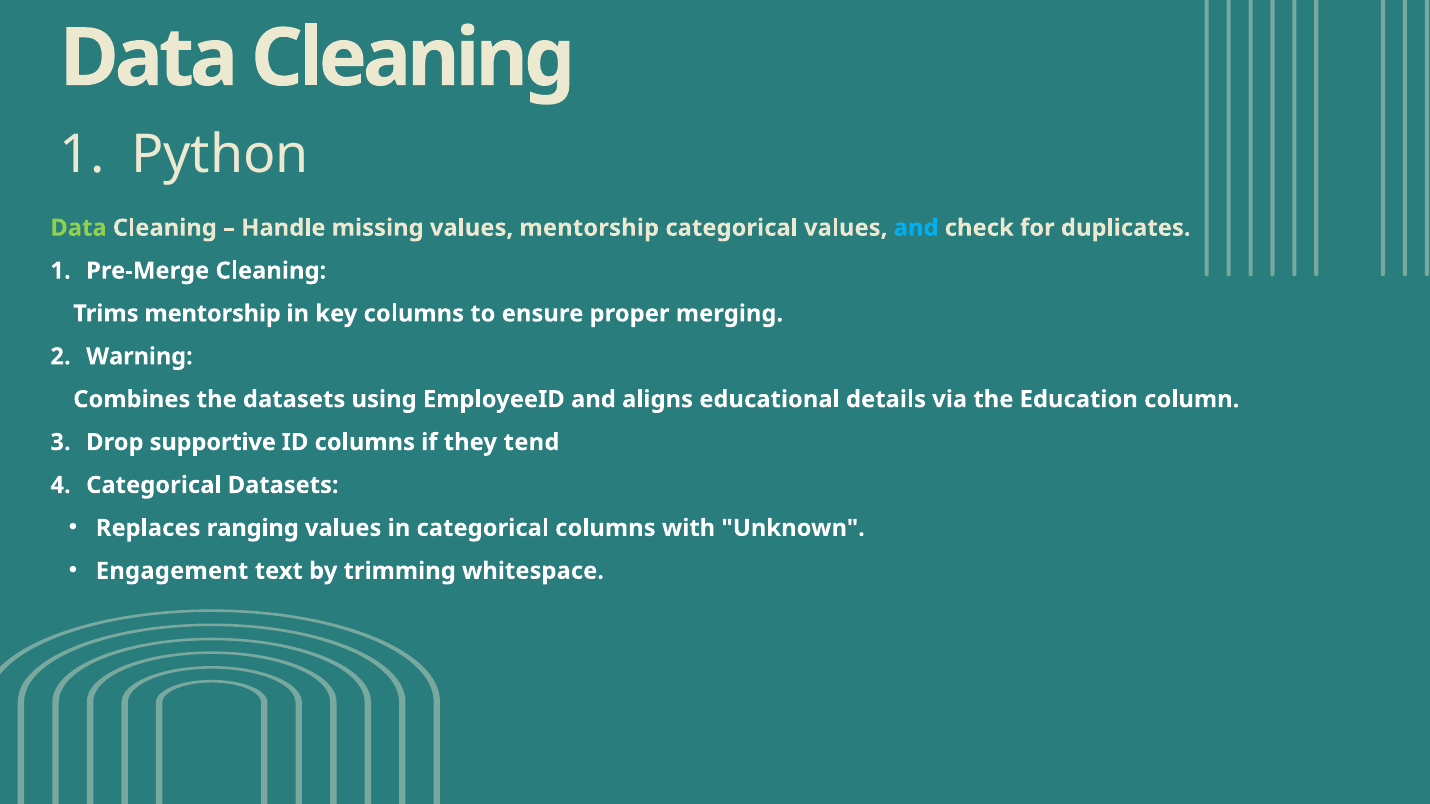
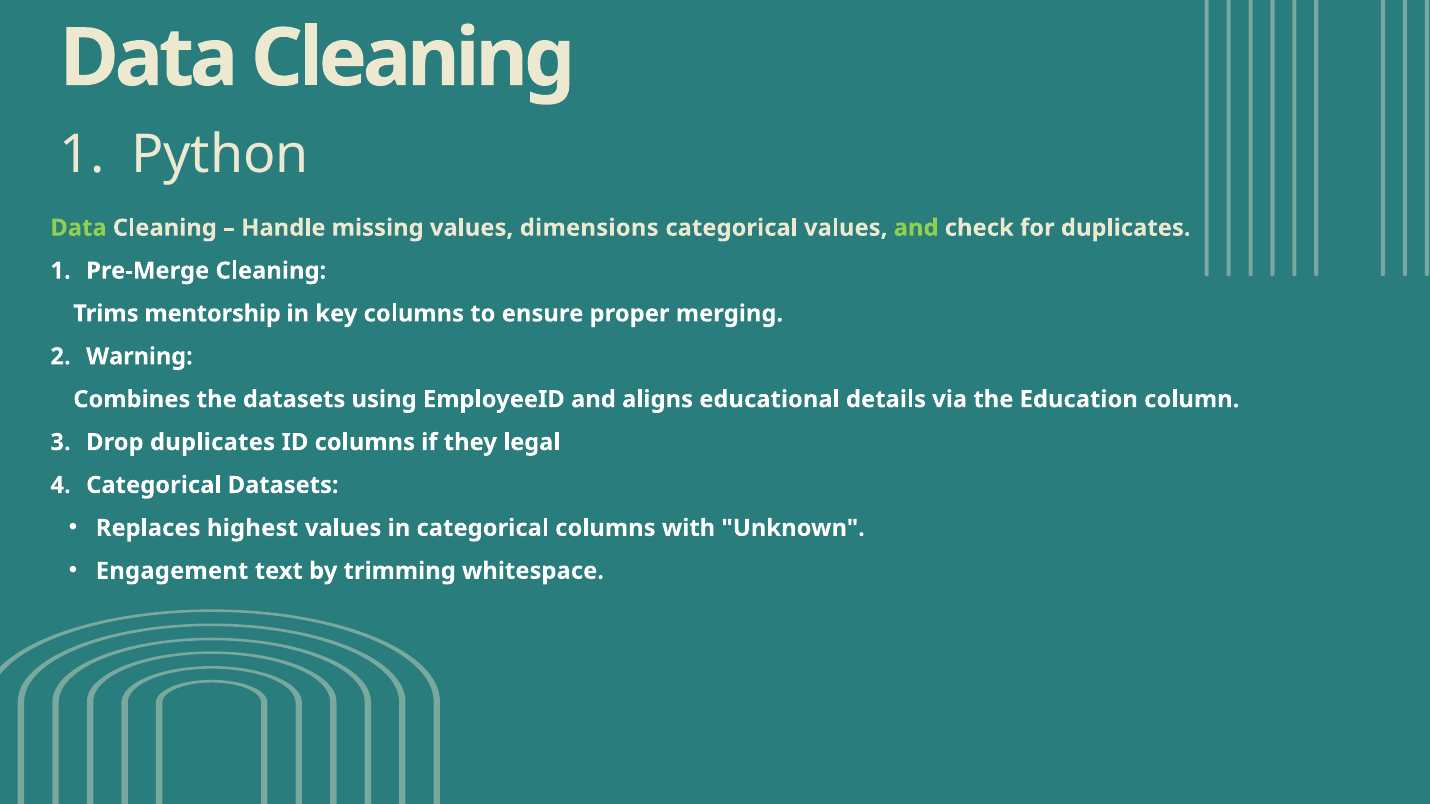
values mentorship: mentorship -> dimensions (589, 228)
and colour: light blue -> light green (916, 228)
Drop supportive: supportive -> duplicates (213, 442)
tend: tend -> legal (532, 442)
ranging: ranging -> highest (253, 528)
